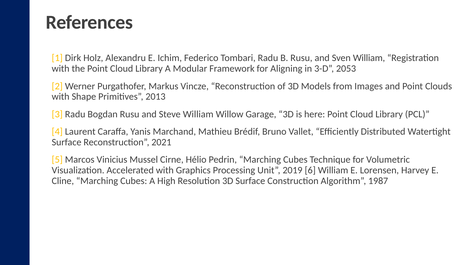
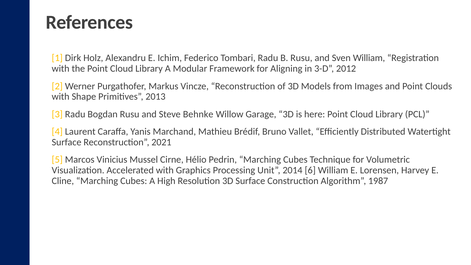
2053: 2053 -> 2012 (346, 69)
Steve William: William -> Behnke (198, 114)
2019: 2019 -> 2014 (293, 170)
